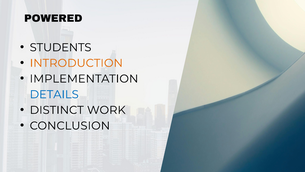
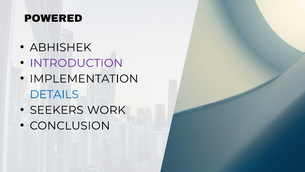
STUDENTS: STUDENTS -> ABHISHEK (61, 47)
INTRODUCTION colour: orange -> purple (76, 63)
DISTINCT: DISTINCT -> SEEKERS (57, 110)
